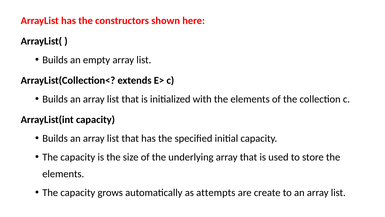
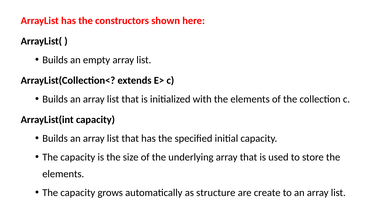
attempts: attempts -> structure (216, 192)
